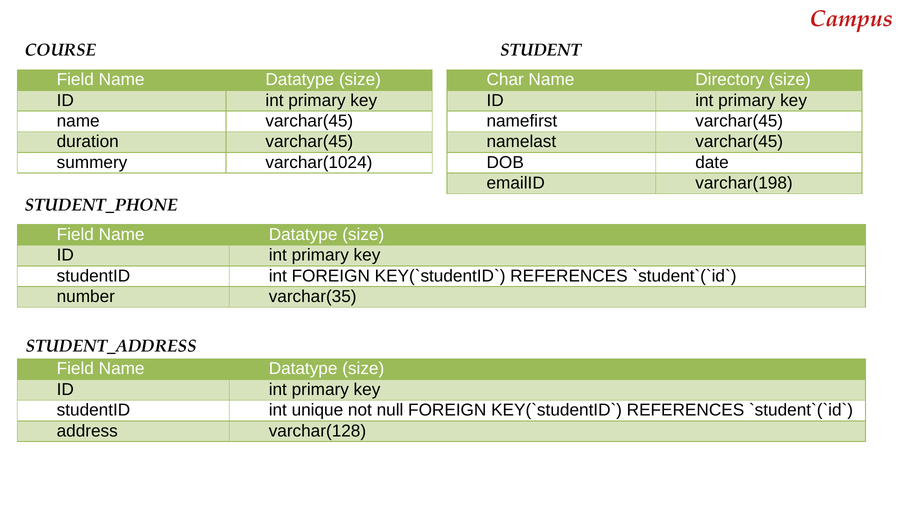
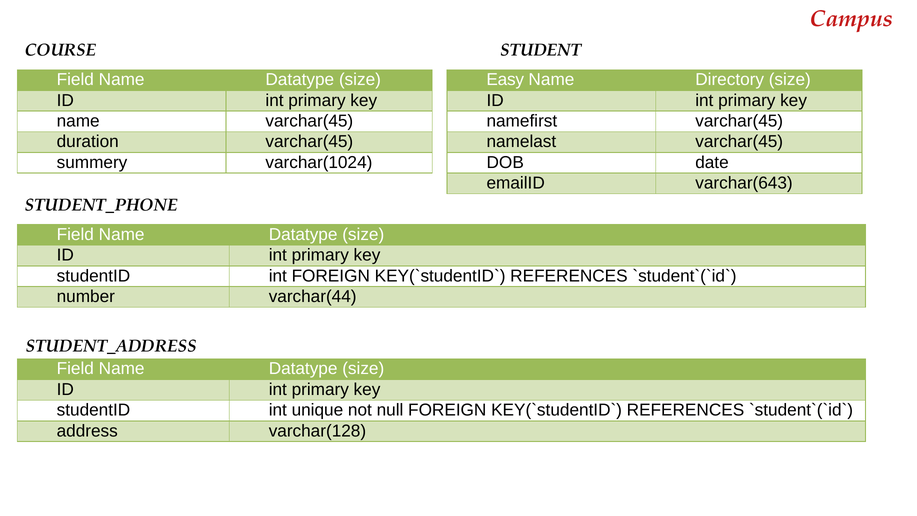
Char: Char -> Easy (505, 80)
varchar(198: varchar(198 -> varchar(643 (744, 183)
varchar(35: varchar(35 -> varchar(44 (313, 296)
